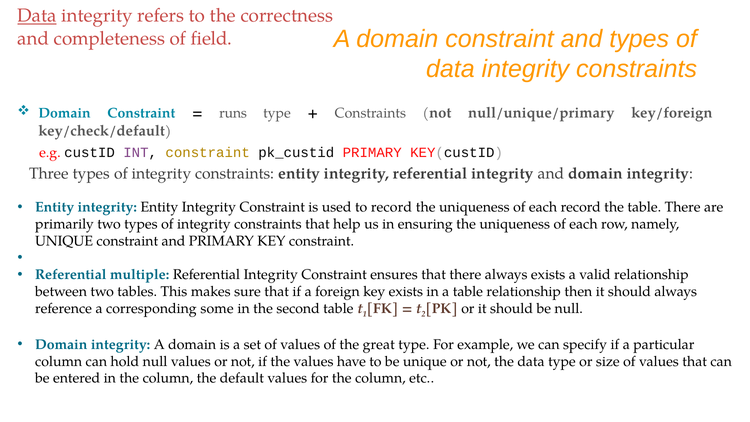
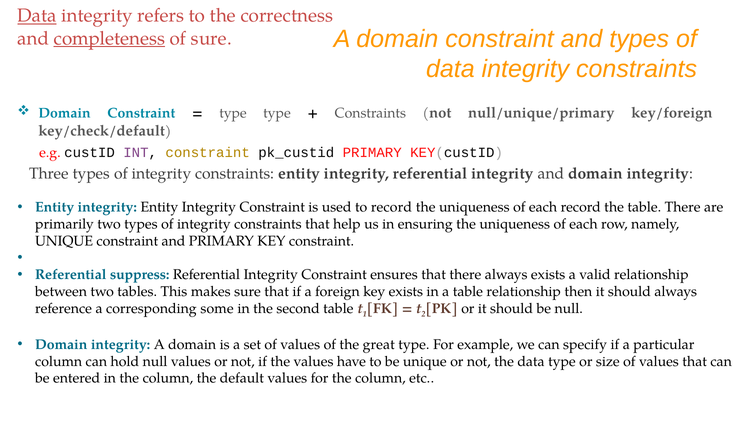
completeness underline: none -> present (109, 38)
of field: field -> sure (211, 38)
runs: runs -> type (233, 113)
multiple: multiple -> suppress (140, 275)
